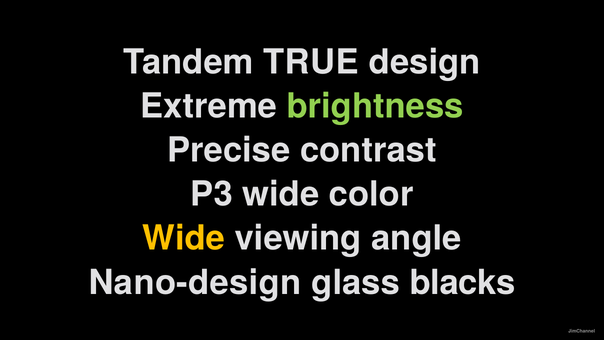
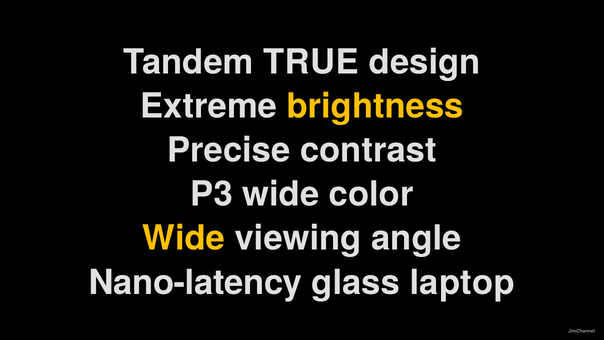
brightness colour: light green -> yellow (375, 106)
Nano-design: Nano-design -> Nano-latency (195, 282)
blacks: blacks -> laptop (462, 282)
